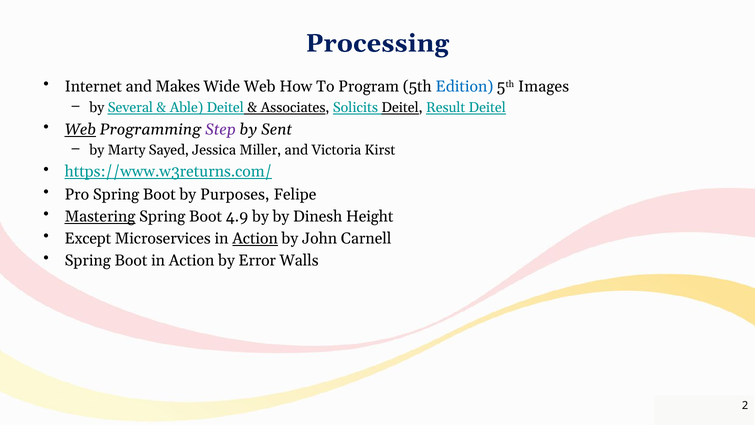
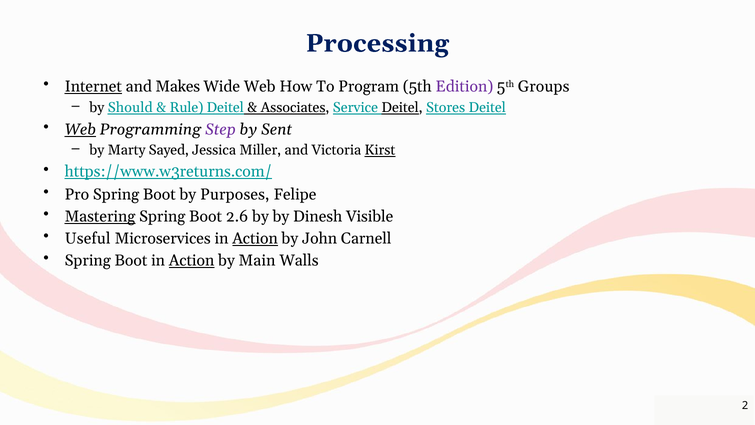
Internet underline: none -> present (93, 87)
Edition colour: blue -> purple (464, 87)
Images: Images -> Groups (544, 87)
Several: Several -> Should (130, 107)
Able: Able -> Rule (187, 107)
Solicits: Solicits -> Service (355, 107)
Result: Result -> Stores (446, 107)
Kirst underline: none -> present (380, 150)
4.9: 4.9 -> 2.6 (237, 217)
Height: Height -> Visible (370, 217)
Except: Except -> Useful (88, 239)
Action underline: none -> present (192, 261)
Error: Error -> Main (257, 261)
